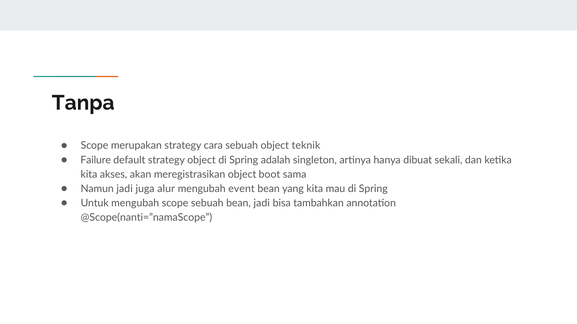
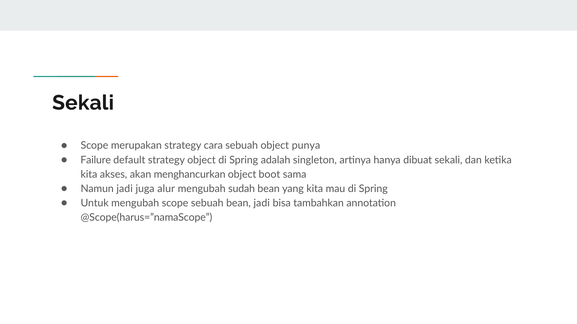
Tanpa: Tanpa -> Sekali (83, 103)
teknik: teknik -> punya (306, 146)
meregistrasikan: meregistrasikan -> menghancurkan (190, 175)
event: event -> sudah (242, 189)
@Scope(nanti=”namaScope: @Scope(nanti=”namaScope -> @Scope(harus=”namaScope (146, 218)
